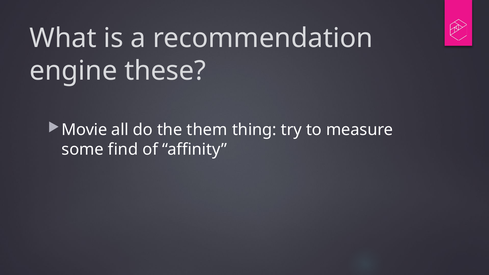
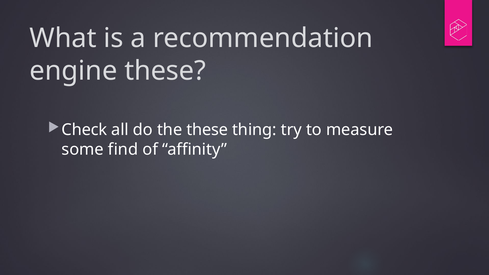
Movie: Movie -> Check (84, 130)
the them: them -> these (207, 130)
